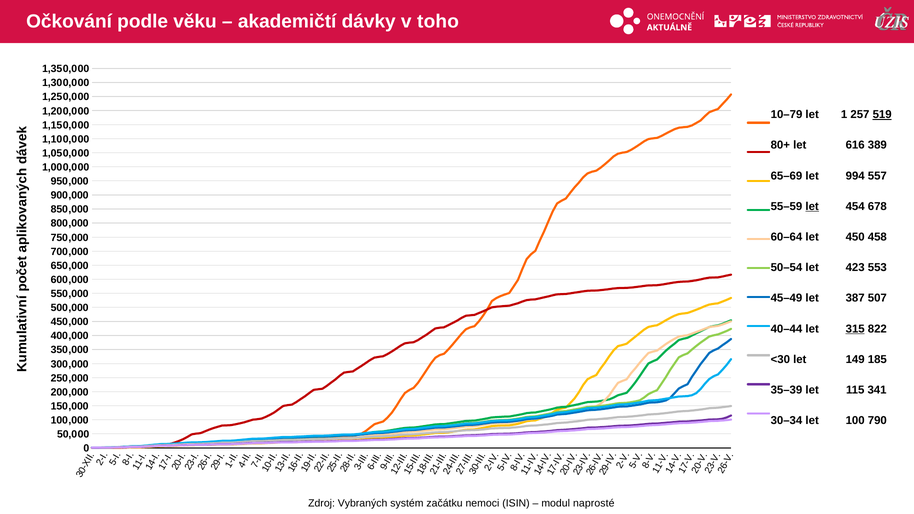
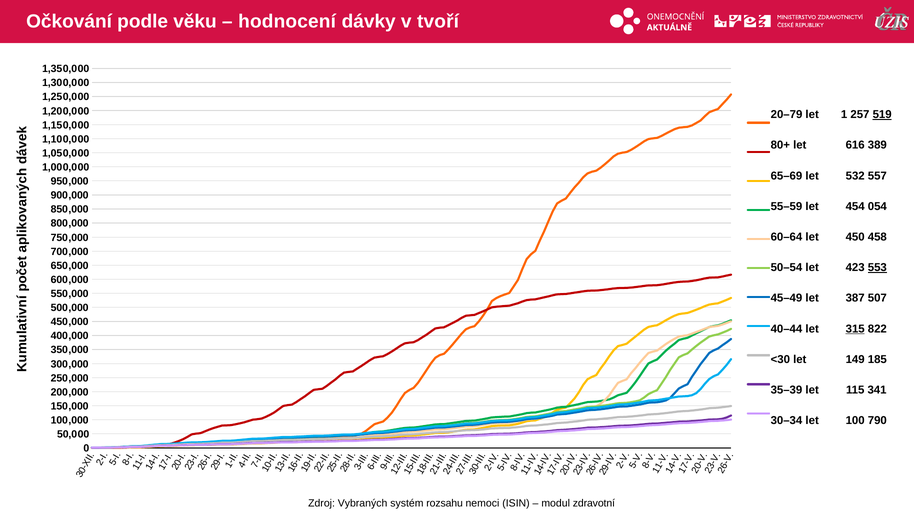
akademičtí: akademičtí -> hodnocení (287, 21)
toho: toho -> tvoří (438, 21)
10–79: 10–79 -> 20–79 (787, 115)
994: 994 -> 532 (855, 176)
let underline: present -> none (812, 206)
678: 678 -> 054 (877, 206)
553 underline: none -> present (877, 268)
začátku: začátku -> rozsahu (445, 503)
naprosté: naprosté -> zdravotní (594, 503)
